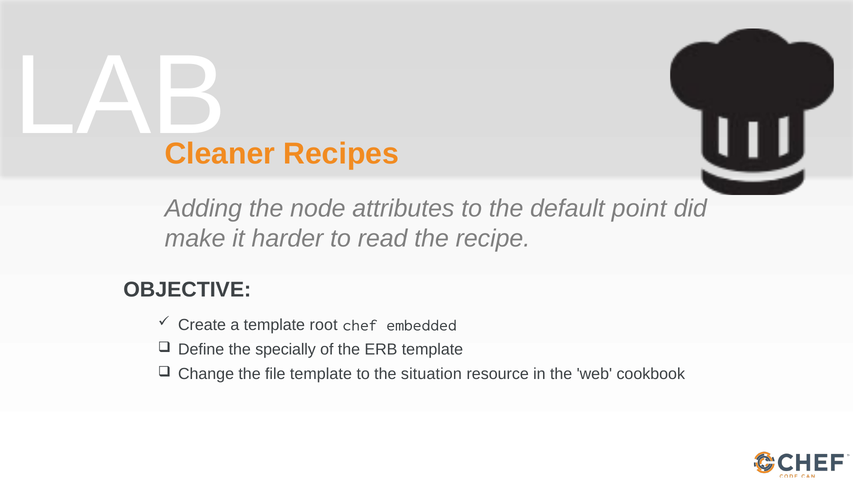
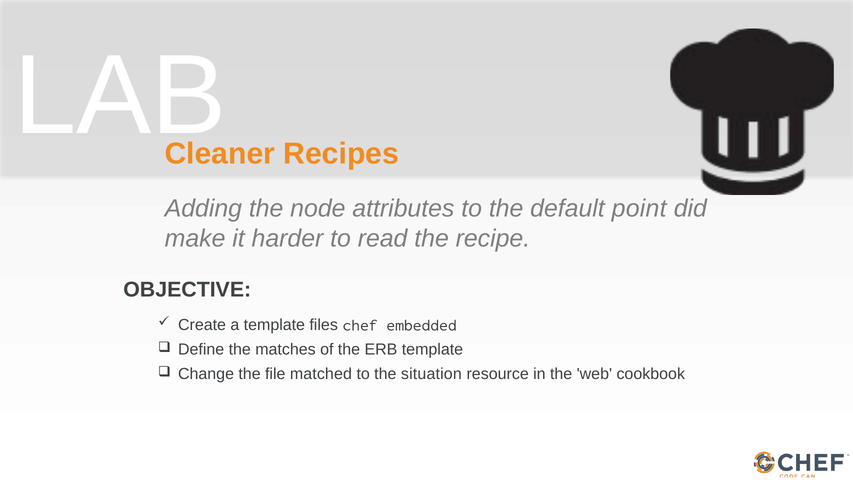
root: root -> files (324, 325)
specially: specially -> matches (285, 350)
file template: template -> matched (321, 374)
